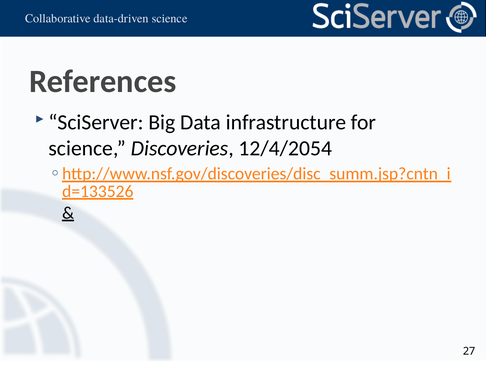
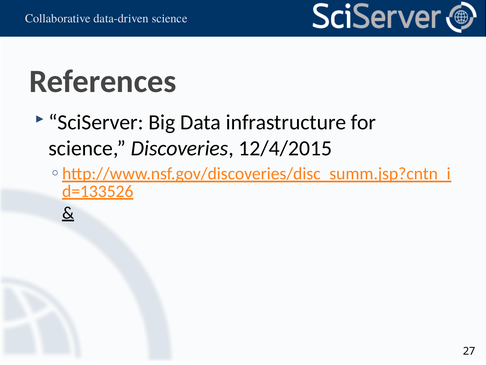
12/4/2054: 12/4/2054 -> 12/4/2015 (285, 148)
